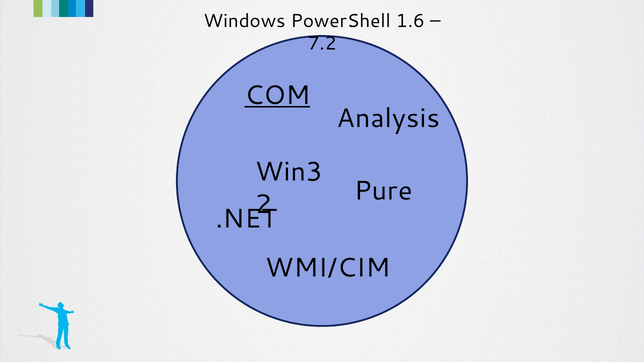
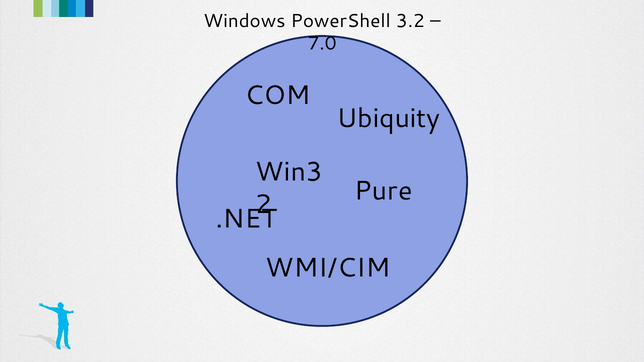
1.6: 1.6 -> 3.2 (410, 21)
7.2: 7.2 -> 7.0 (322, 44)
COM underline: present -> none (277, 95)
Analysis: Analysis -> Ubiquity (389, 119)
